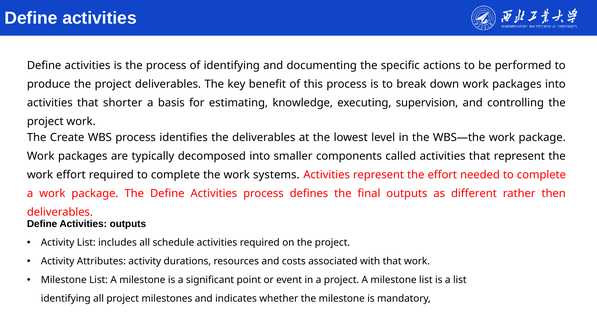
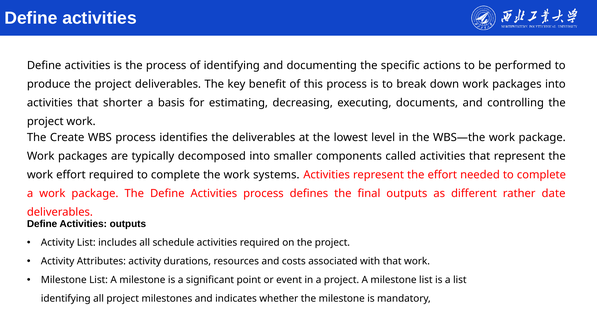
knowledge: knowledge -> decreasing (303, 103)
supervision: supervision -> documents (427, 103)
then: then -> date (554, 193)
